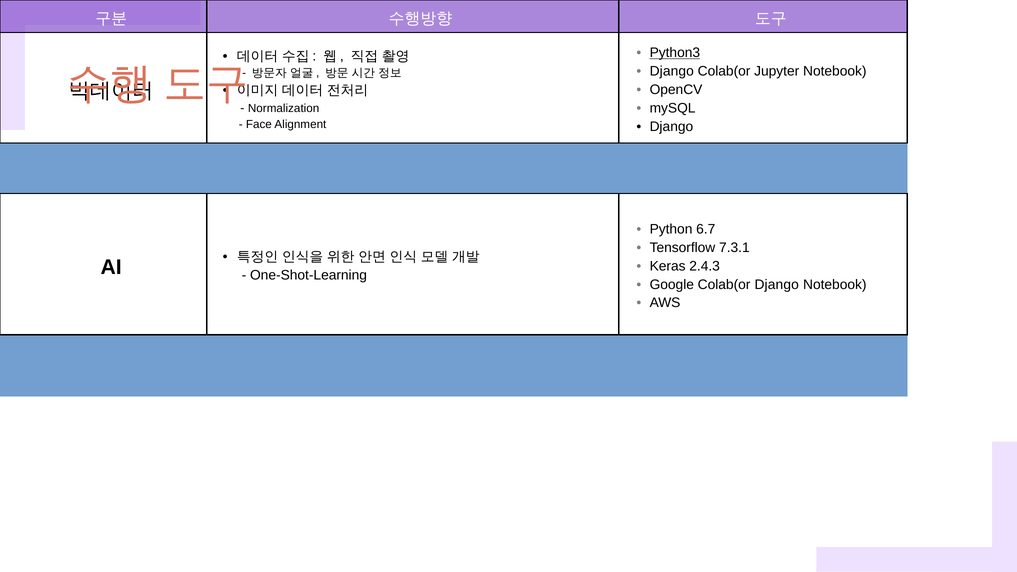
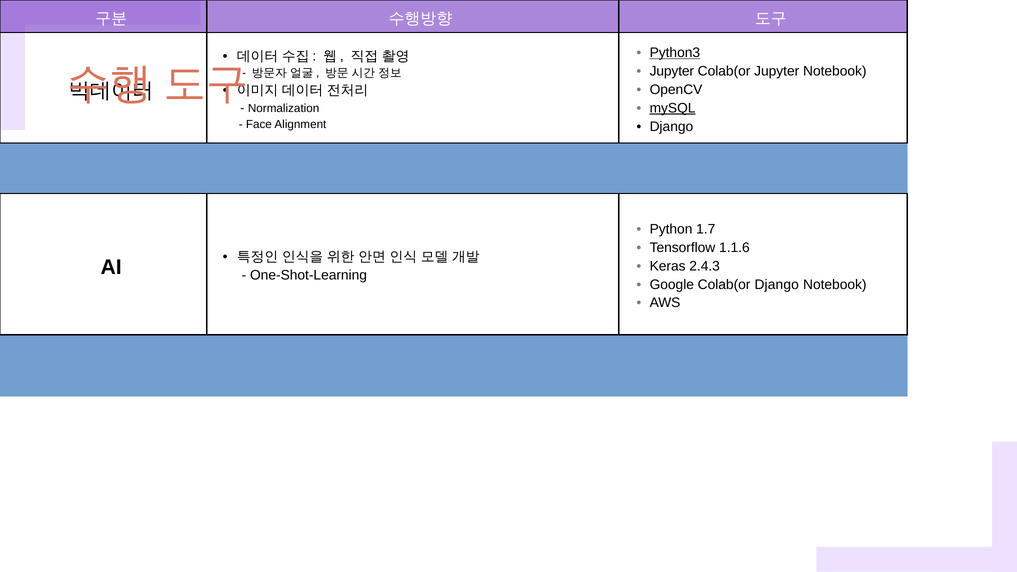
Django: Django -> Jupyter (672, 71)
mySQL underline: none -> present (673, 108)
6.7: 6.7 -> 1.7 (706, 229)
7.3.1: 7.3.1 -> 1.1.6 (734, 248)
